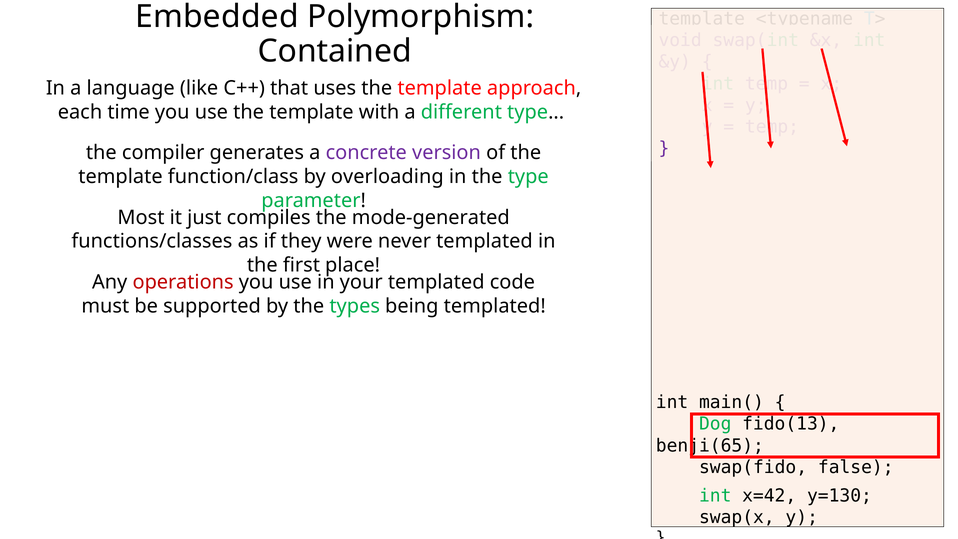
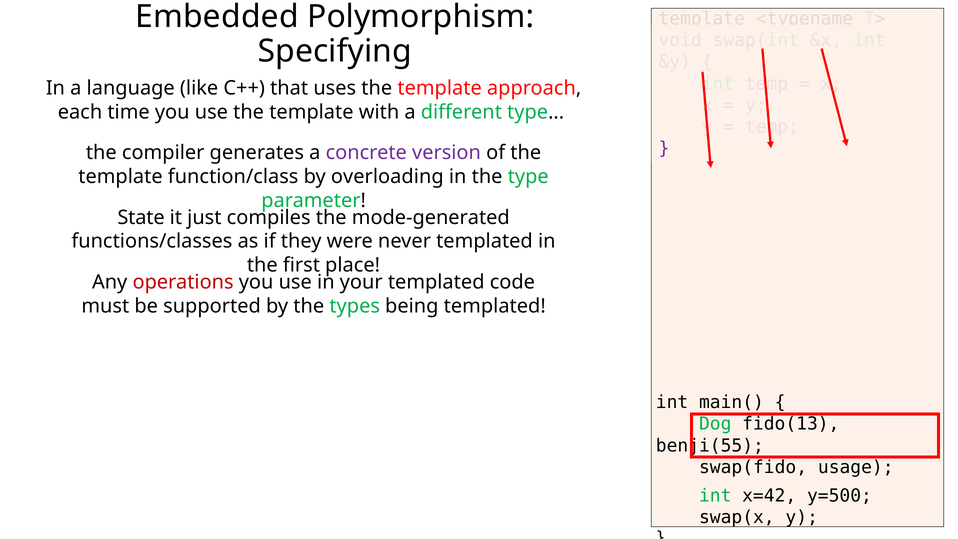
Contained: Contained -> Specifying (335, 51)
Most: Most -> State (141, 217)
benji(65: benji(65 -> benji(55 (710, 445)
false: false -> usage (856, 467)
y=130: y=130 -> y=500 (839, 496)
